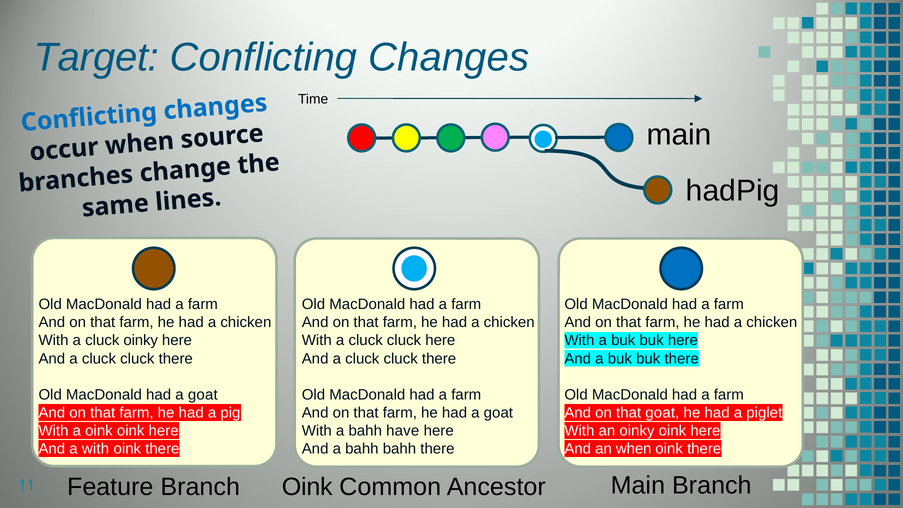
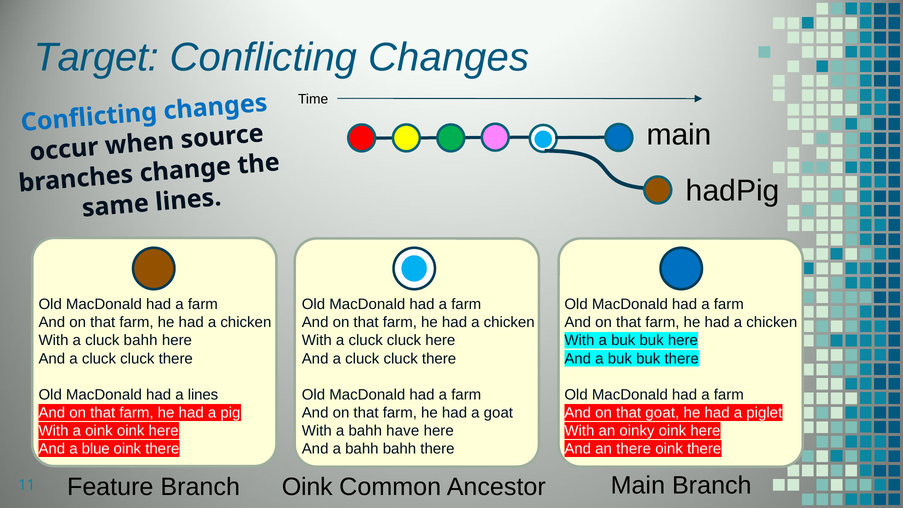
cluck oinky: oinky -> bahh (141, 340)
MacDonald had a goat: goat -> lines (203, 395)
a with: with -> blue (96, 449)
an when: when -> there (634, 449)
